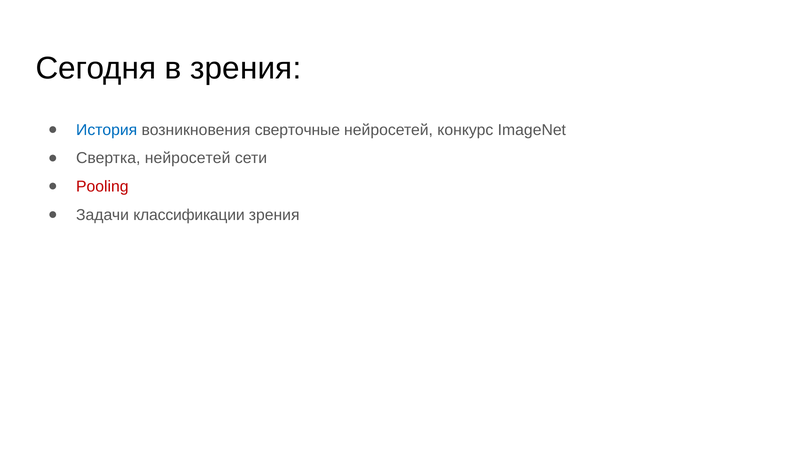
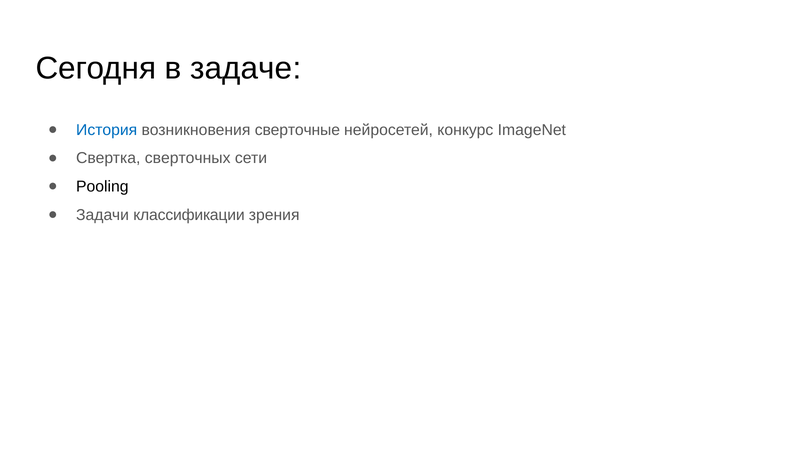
в зрения: зрения -> задаче (246, 69)
Свертка нейросетей: нейросетей -> сверточных (188, 158)
Pooling colour: red -> black (102, 187)
